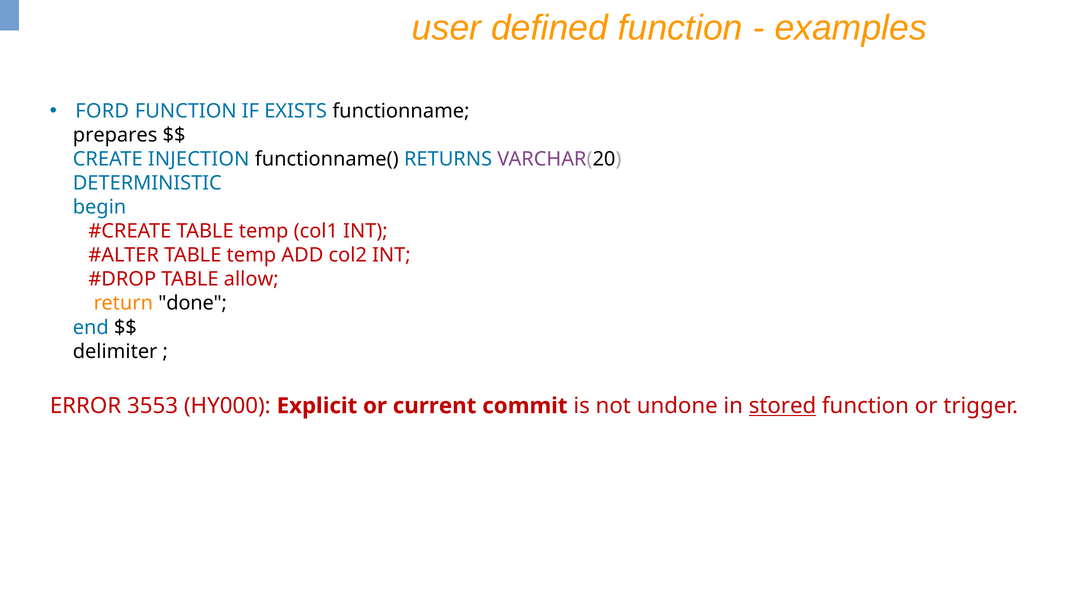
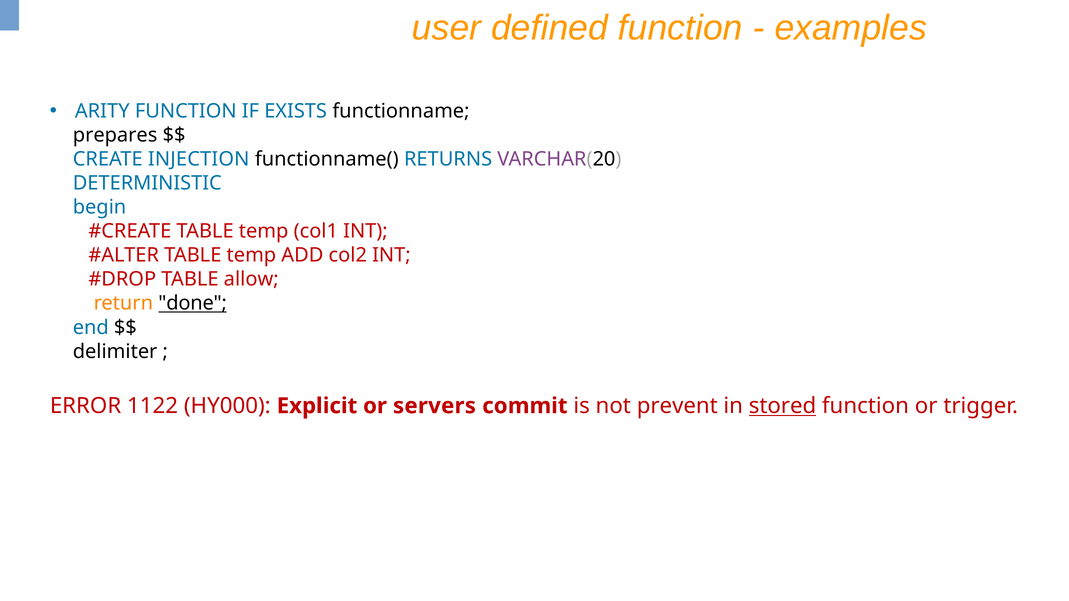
FORD: FORD -> ARITY (102, 111)
done underline: none -> present (193, 304)
3553: 3553 -> 1122 (153, 406)
current: current -> servers (434, 406)
undone: undone -> prevent (677, 406)
